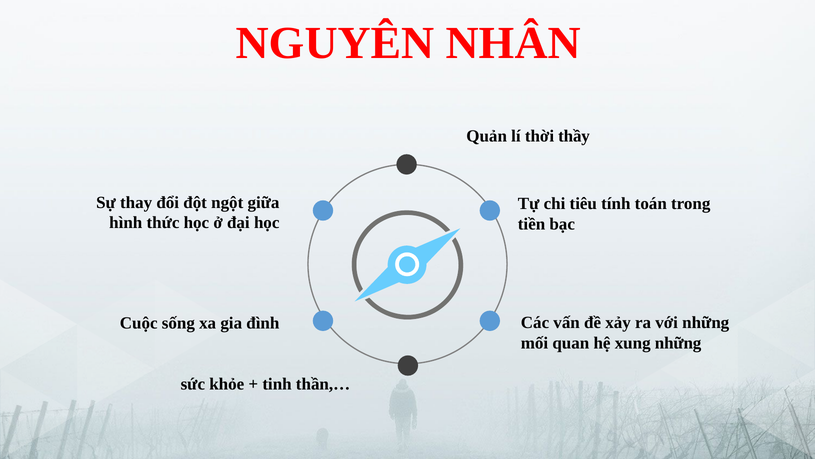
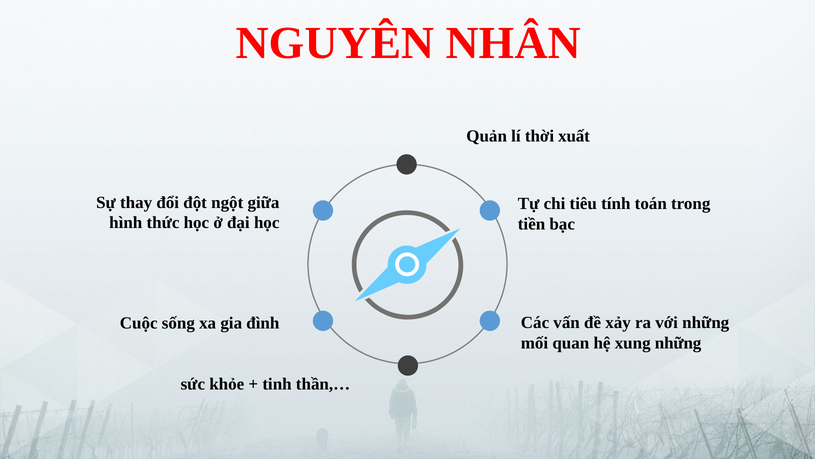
thầy: thầy -> xuất (574, 136)
